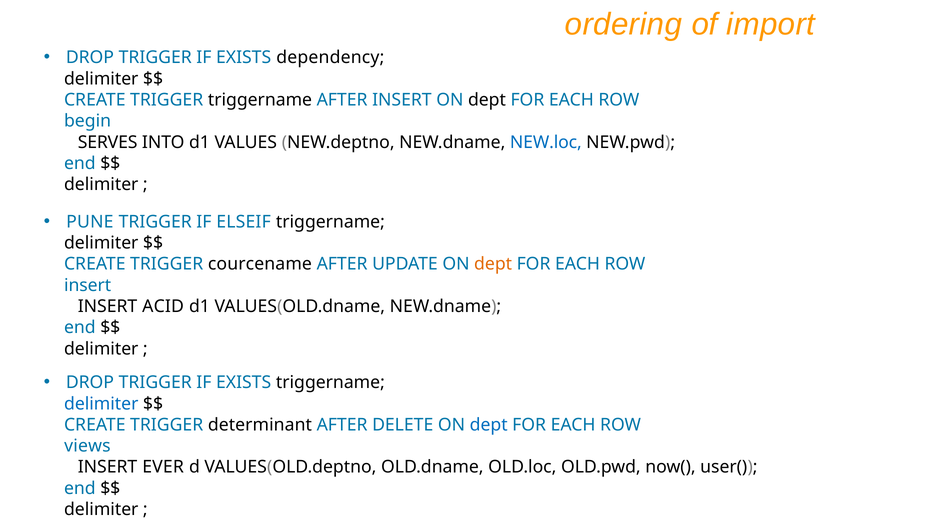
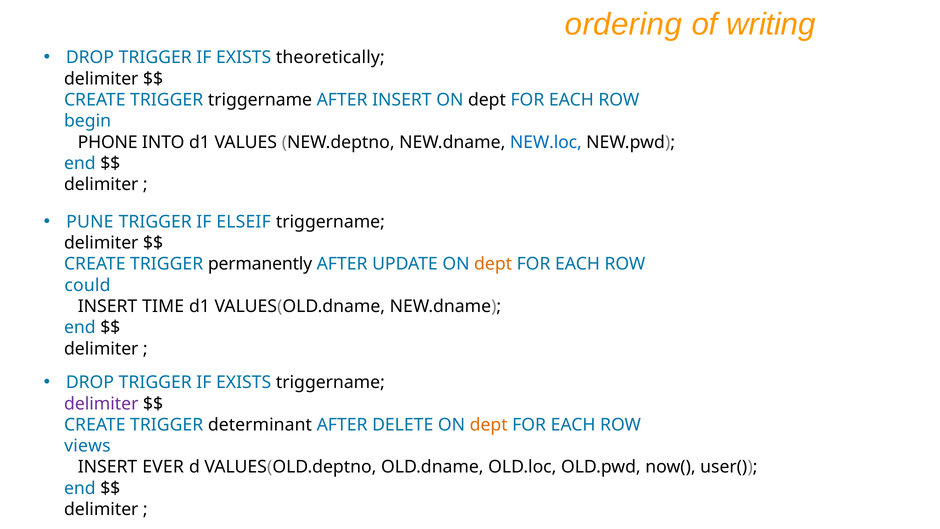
import: import -> writing (771, 24)
dependency: dependency -> theoretically (330, 58)
SERVES: SERVES -> PHONE (108, 142)
courcename: courcename -> permanently (260, 264)
insert: insert -> could (87, 285)
ACID: ACID -> TIME (163, 306)
delimiter colour: blue -> purple (101, 403)
dept colour: blue -> orange (489, 425)
